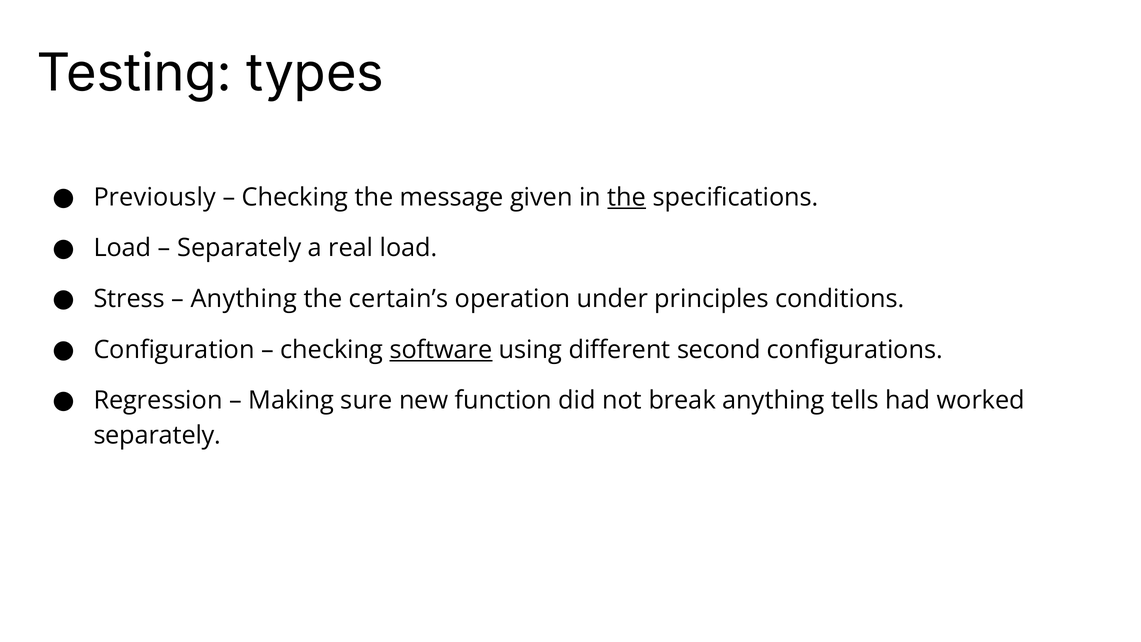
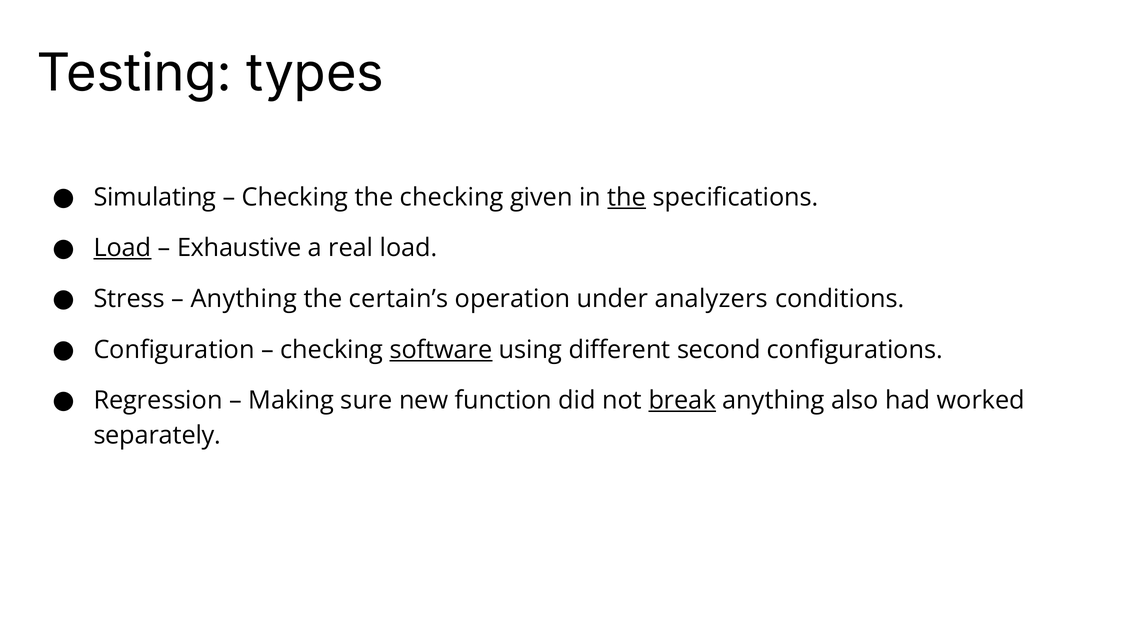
Previously: Previously -> Simulating (155, 197)
the message: message -> checking (452, 197)
Load underline: none -> present (123, 248)
Separately: Separately -> Exhaustive (239, 248)
principles: principles -> analyzers (711, 299)
break underline: none -> present (682, 400)
tells: tells -> also (855, 400)
